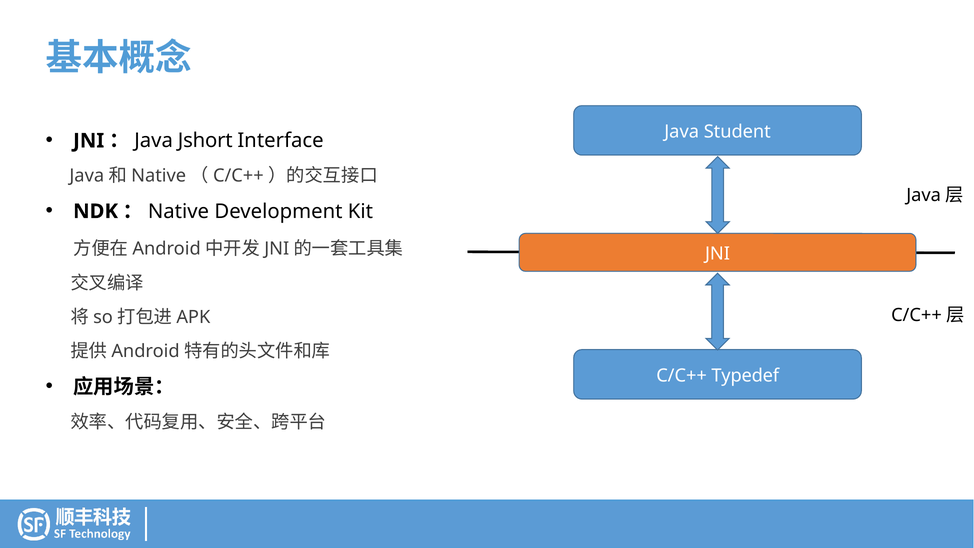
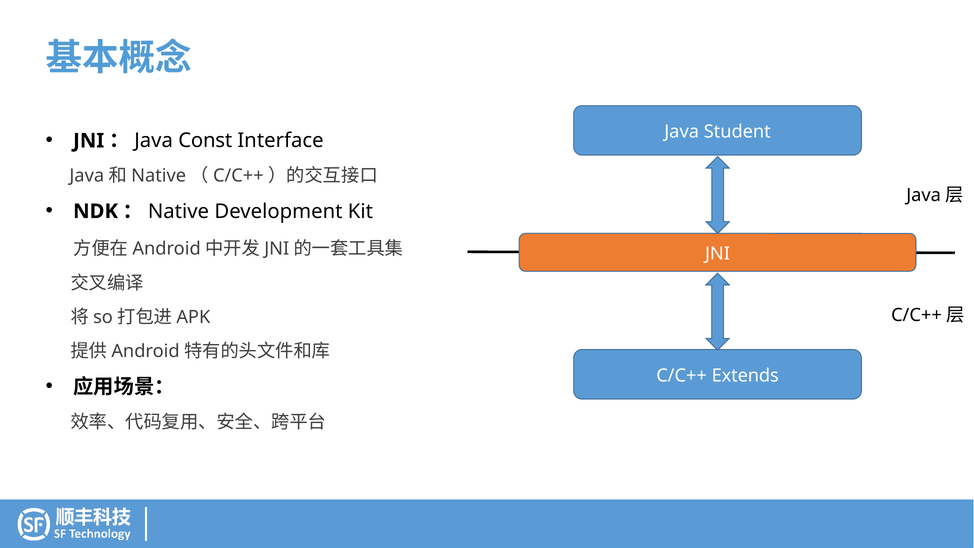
Jshort: Jshort -> Const (205, 141)
Typedef: Typedef -> Extends (745, 375)
